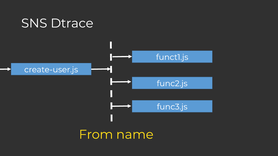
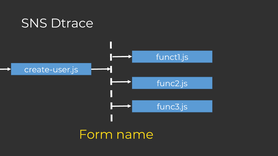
From: From -> Form (96, 135)
